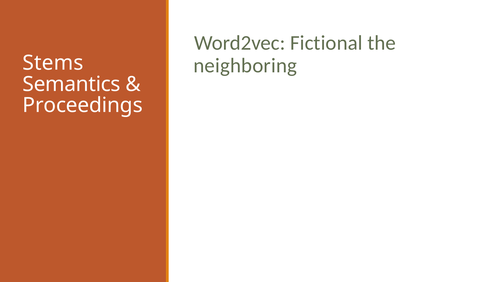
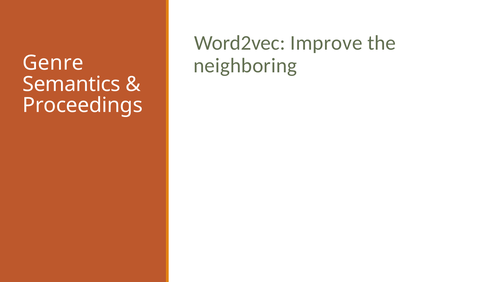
Fictional: Fictional -> Improve (326, 43)
Stems: Stems -> Genre (53, 63)
